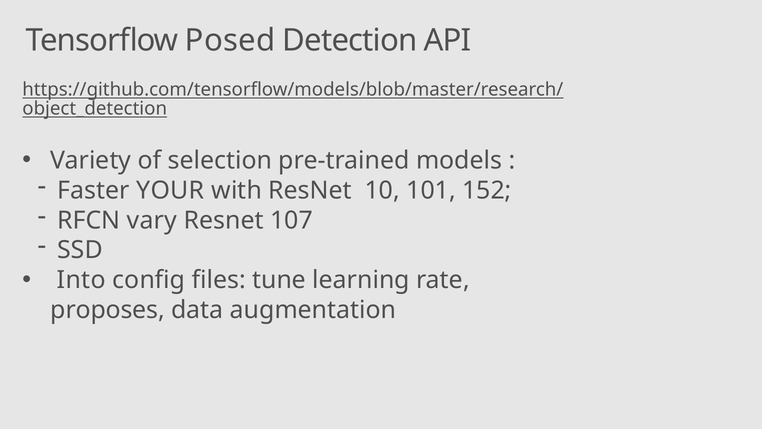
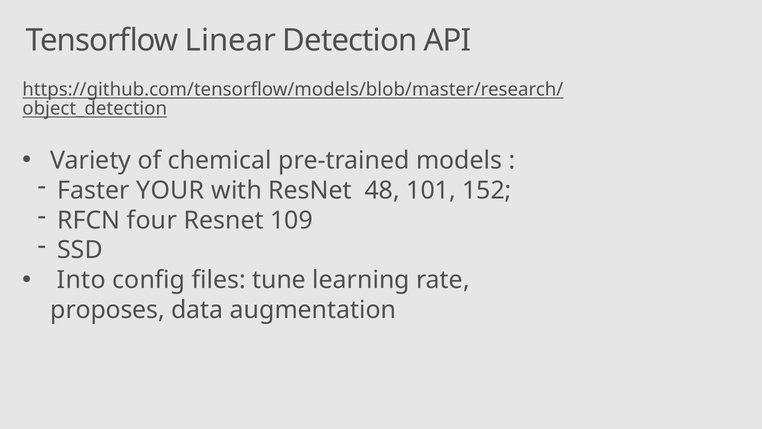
Posed: Posed -> Linear (230, 40)
selection: selection -> chemical (220, 160)
10: 10 -> 48 (382, 190)
vary: vary -> four (152, 220)
107: 107 -> 109 (291, 220)
